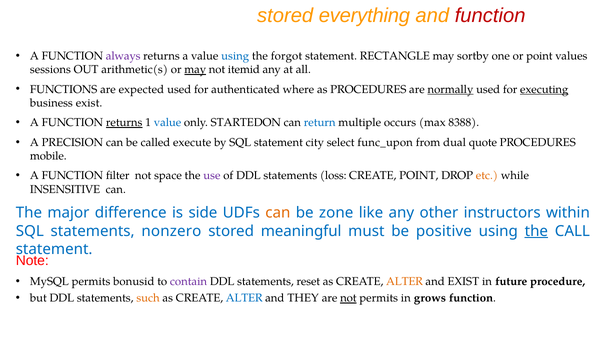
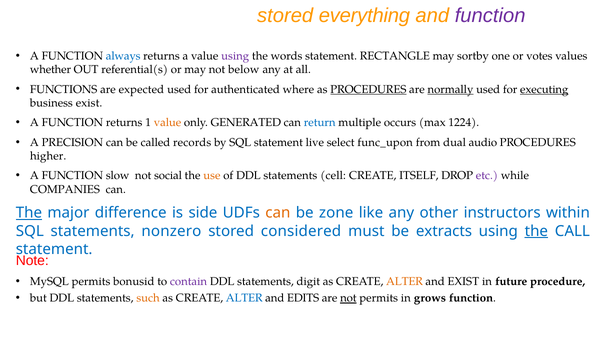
function colour: red -> purple (490, 16)
always colour: purple -> blue (123, 56)
using colour: blue -> purple (235, 56)
forgot: forgot -> words (287, 56)
or point: point -> votes (539, 56)
sessions: sessions -> whether (50, 70)
arithmetic(s: arithmetic(s -> referential(s (135, 70)
may underline: present -> none (195, 70)
itemid: itemid -> below (244, 70)
PROCEDURES underline: none -> present (368, 89)
returns underline: present -> none (124, 123)
value colour: blue -> orange (168, 123)
STARTEDON: STARTEDON -> GENERATED (246, 123)
8388: 8388 -> 1224 (464, 123)
execute: execute -> records (192, 142)
city: city -> live (315, 142)
quote: quote -> audio (483, 142)
mobile: mobile -> higher (48, 156)
filter: filter -> slow (118, 176)
space: space -> social (168, 176)
use colour: purple -> orange (212, 176)
loss: loss -> cell (333, 176)
CREATE POINT: POINT -> ITSELF (419, 176)
etc colour: orange -> purple (487, 176)
INSENSITIVE: INSENSITIVE -> COMPANIES (65, 189)
The underline: none -> present (29, 213)
meaningful: meaningful -> considered (301, 231)
positive: positive -> extracts (444, 231)
reset: reset -> digit (308, 281)
THEY: THEY -> EDITS (303, 298)
